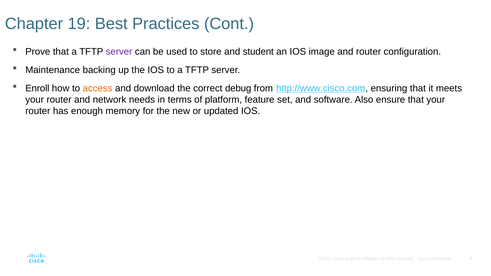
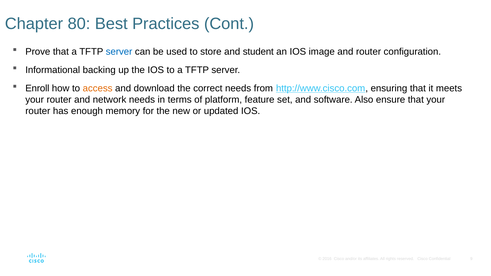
19: 19 -> 80 (79, 24)
server colour: purple -> blue (119, 52)
Maintenance: Maintenance -> Informational (53, 70)
correct debug: debug -> needs (238, 88)
